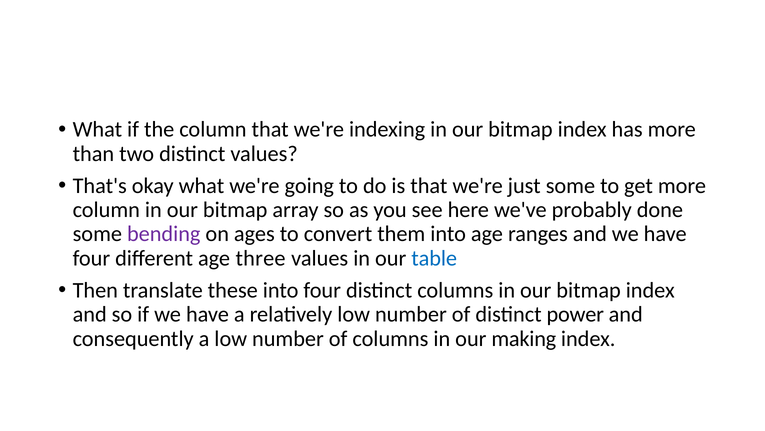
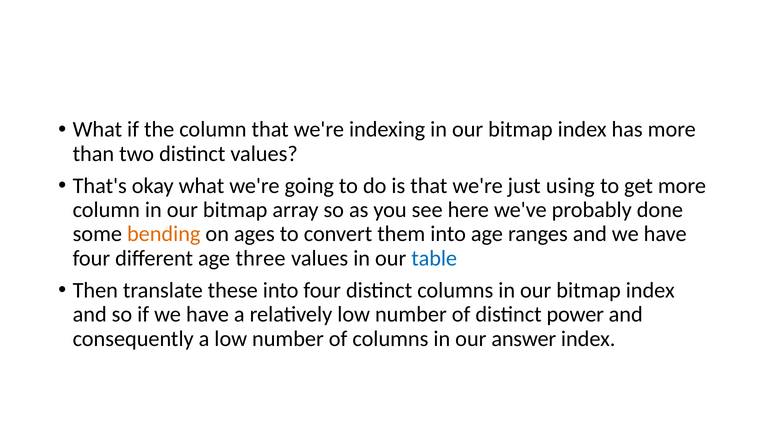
just some: some -> using (570, 186)
bending colour: purple -> orange (164, 234)
making: making -> answer (524, 338)
